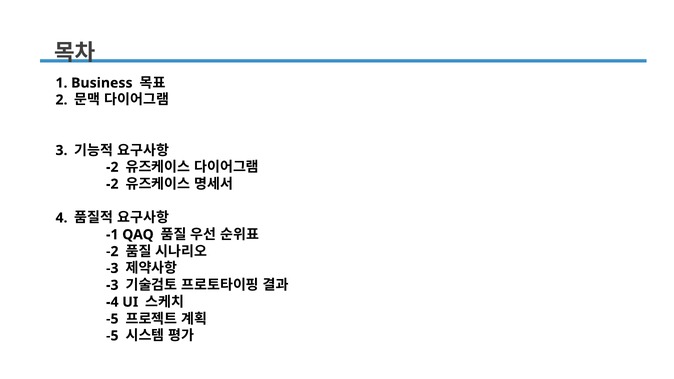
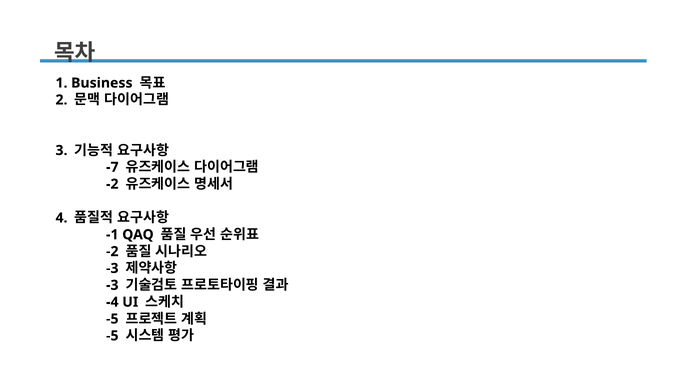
-2: -2 -> -7 (112, 167)
